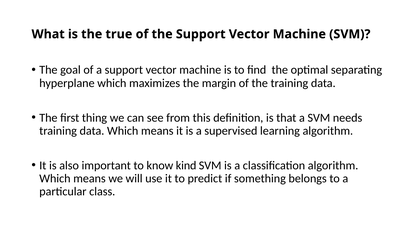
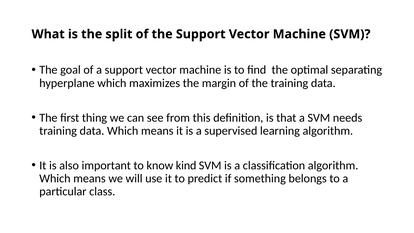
true: true -> split (119, 34)
